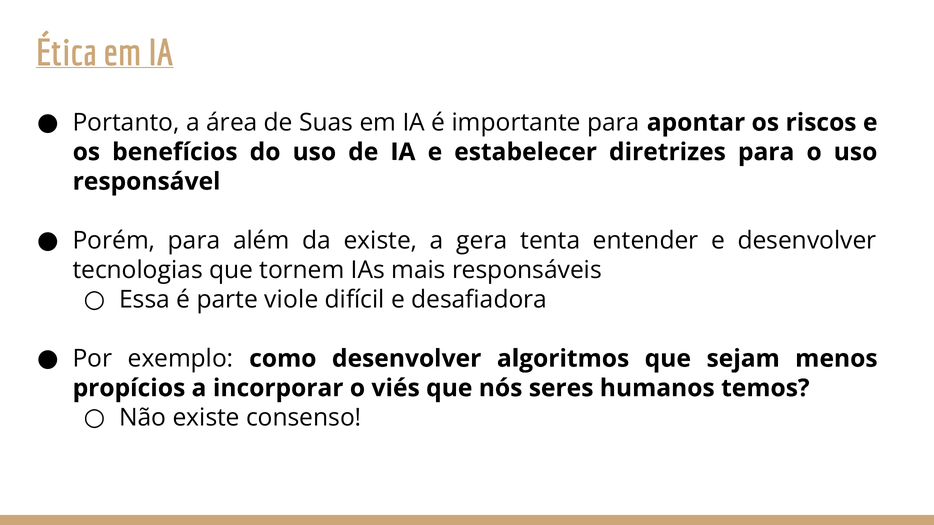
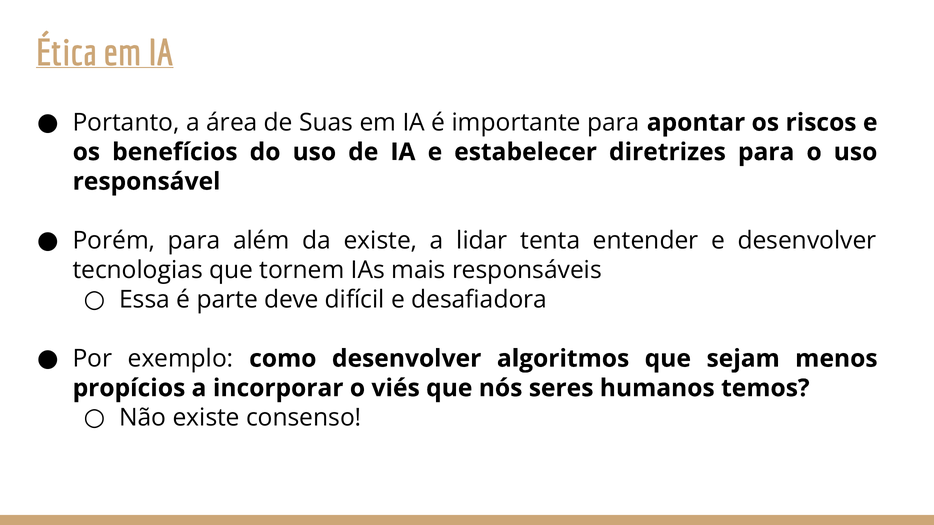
gera: gera -> lidar (482, 241)
viole: viole -> deve (291, 300)
